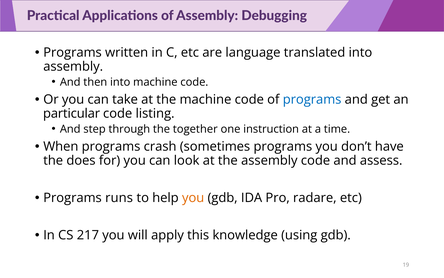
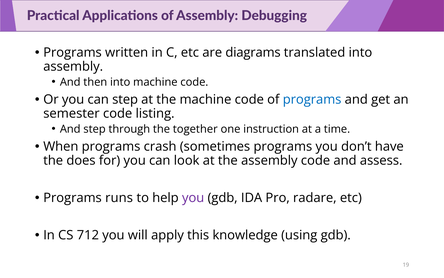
language: language -> diagrams (253, 53)
can take: take -> step (125, 100)
particular: particular -> semester (71, 113)
you colour: orange -> purple (193, 198)
217: 217 -> 712 (88, 235)
